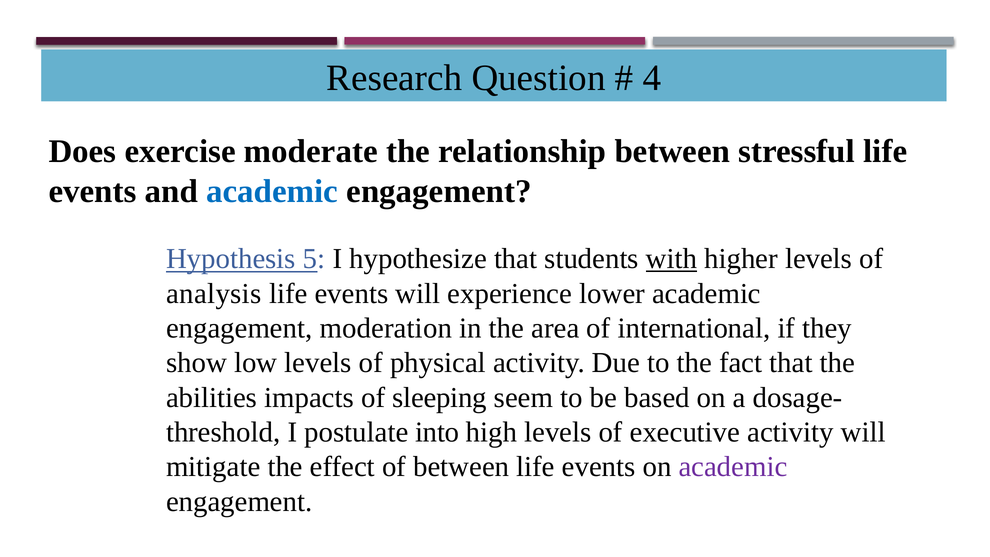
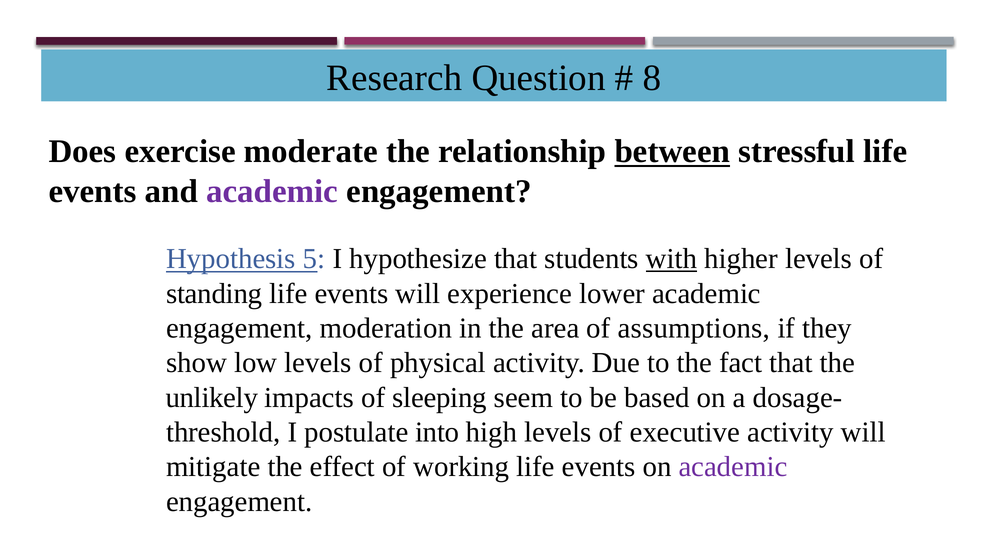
4: 4 -> 8 (652, 78)
between underline: none -> present (672, 152)
academic colour: blue -> purple (272, 191)
analysis: analysis -> standing (214, 293)
international: international -> assumptions (694, 328)
abilities: abilities -> unlikely (212, 397)
of between: between -> working (461, 467)
